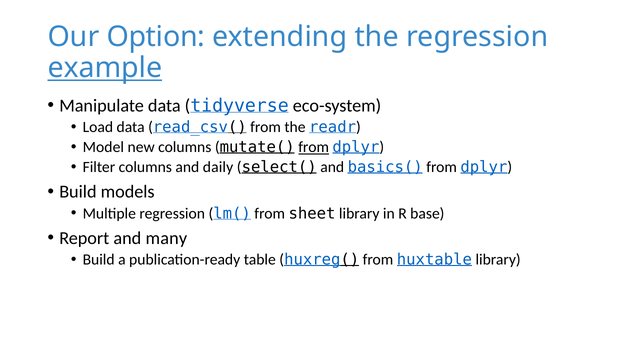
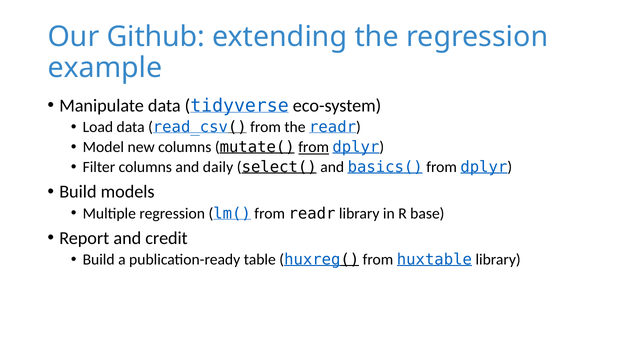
Option: Option -> Github (156, 37)
example underline: present -> none (105, 68)
from sheet: sheet -> readr (312, 213)
many: many -> credit (166, 238)
